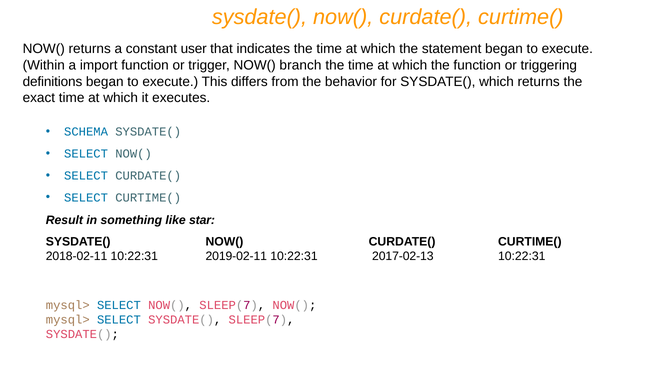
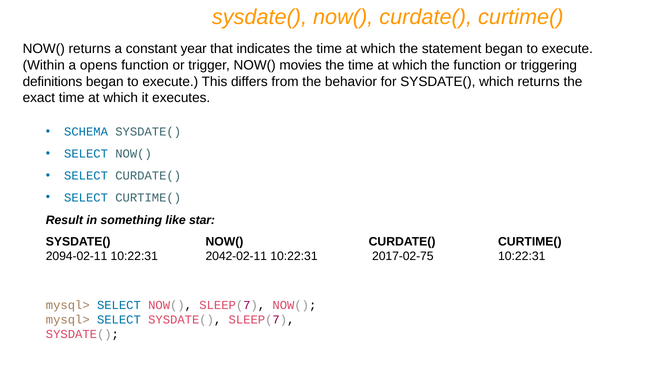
user: user -> year (194, 49)
import: import -> opens (99, 65)
branch: branch -> movies (301, 65)
2018-02-11: 2018-02-11 -> 2094-02-11 (77, 256)
2019-02-11: 2019-02-11 -> 2042-02-11 (236, 256)
2017-02-13: 2017-02-13 -> 2017-02-75 (403, 256)
